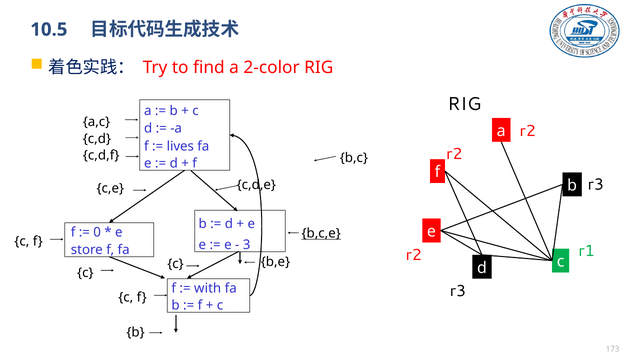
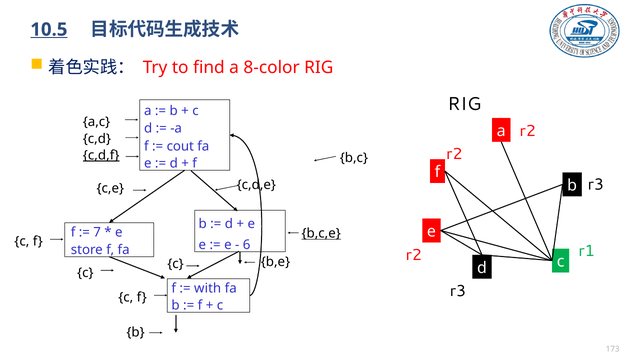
10.5 underline: none -> present (49, 30)
2-color: 2-color -> 8-color (272, 67)
lives: lives -> cout (180, 146)
c,d,f underline: none -> present (101, 155)
0: 0 -> 7 (97, 233)
3: 3 -> 6 (247, 245)
